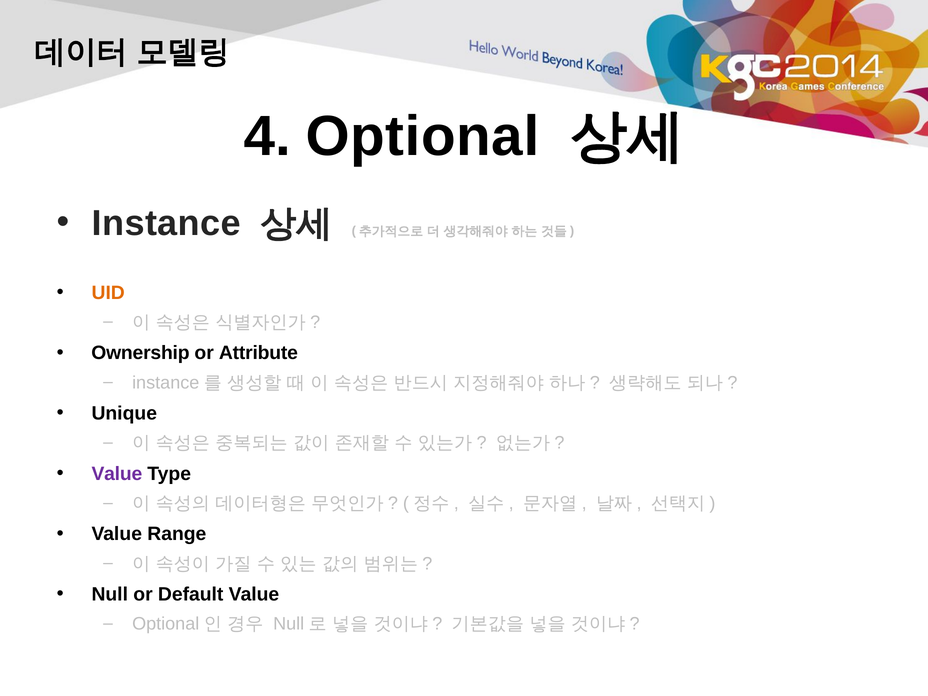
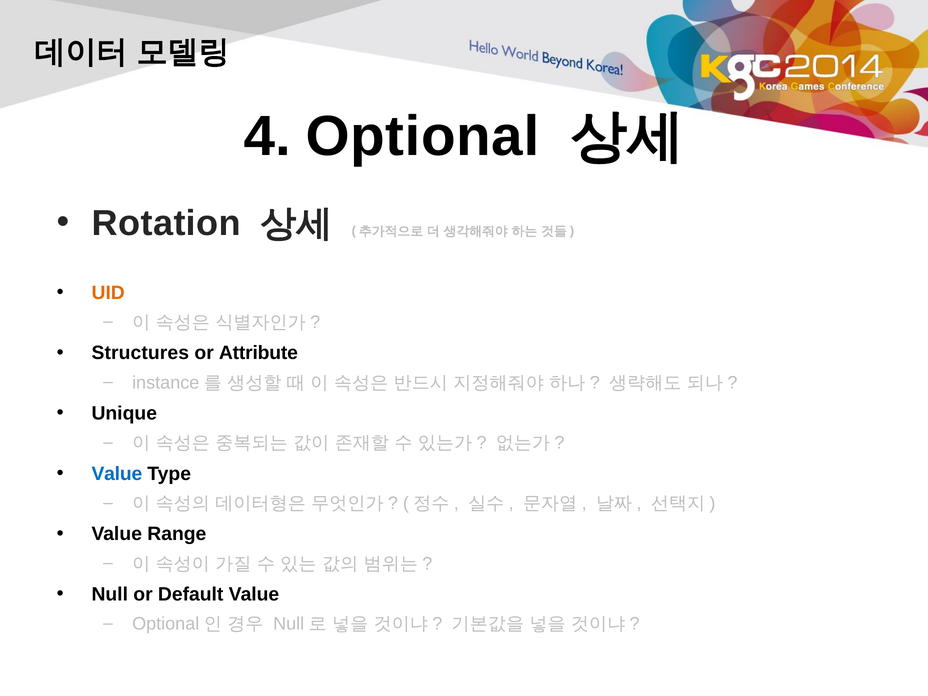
Instance: Instance -> Rotation (166, 223)
Ownership: Ownership -> Structures (140, 353)
Value colour: purple -> blue (117, 474)
